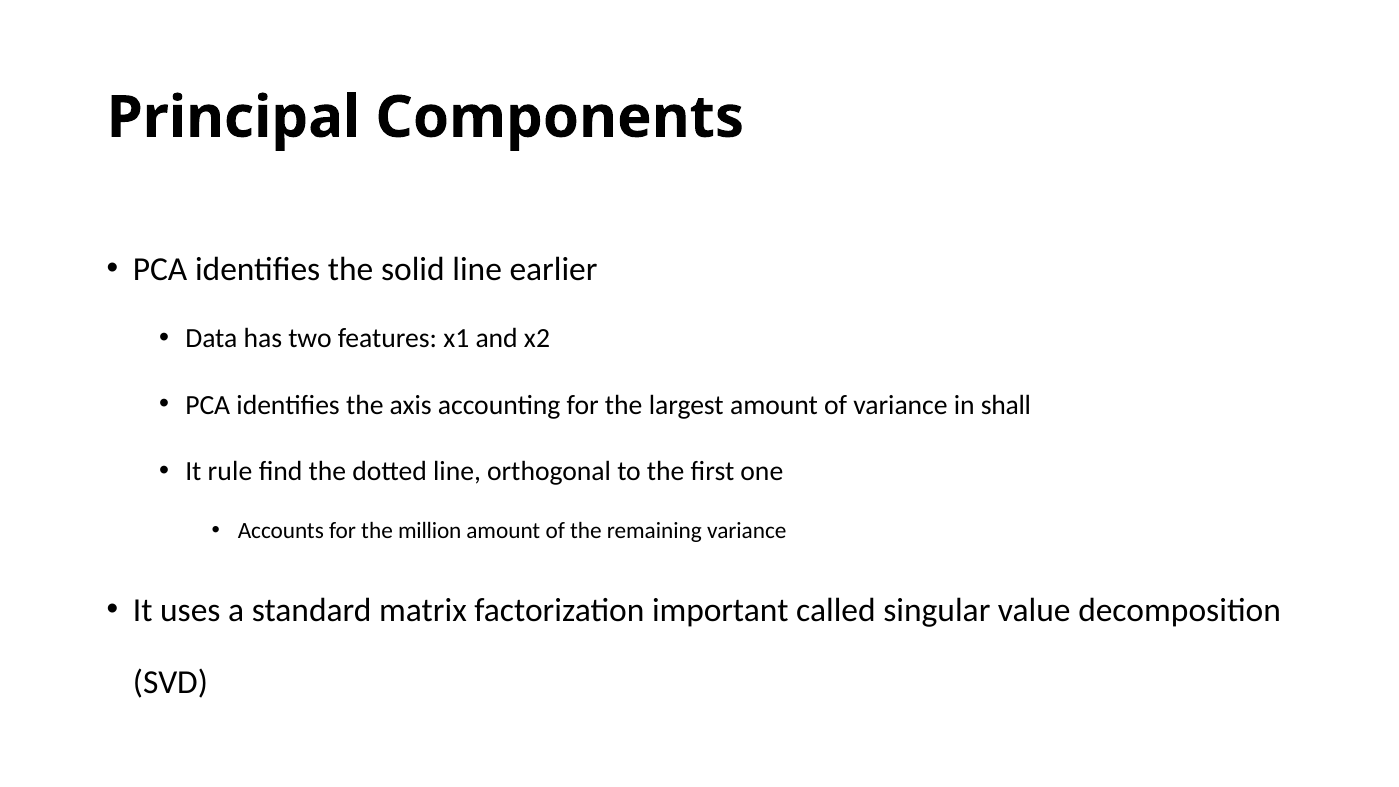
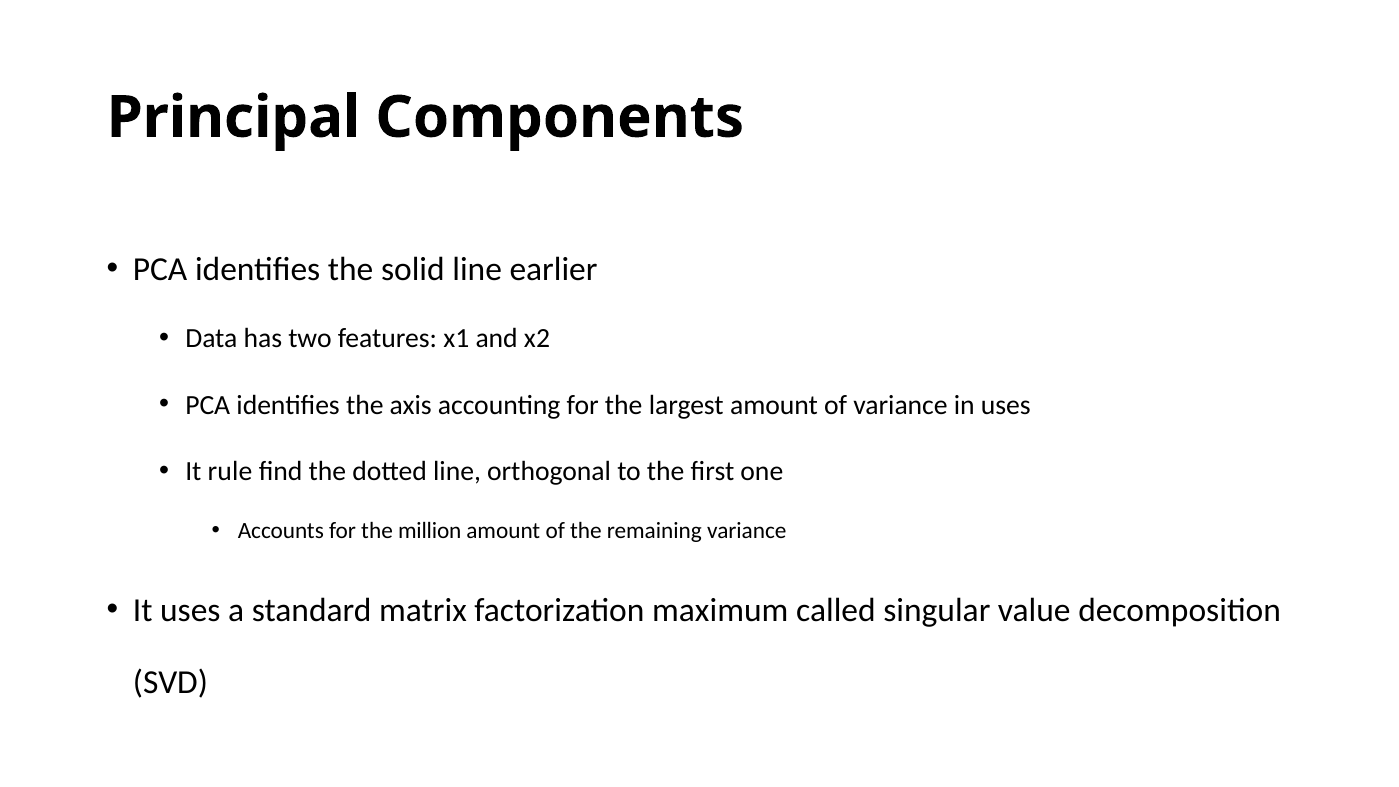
in shall: shall -> uses (1006, 405)
important: important -> maximum (720, 610)
